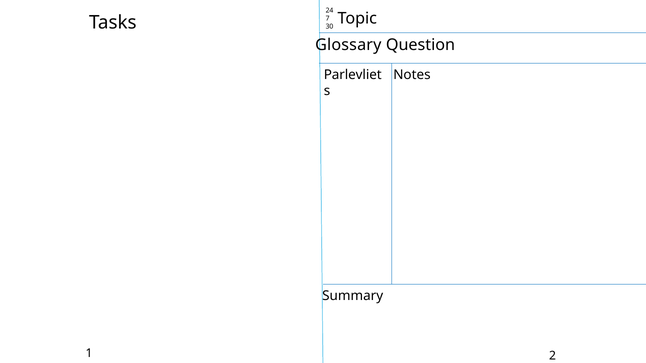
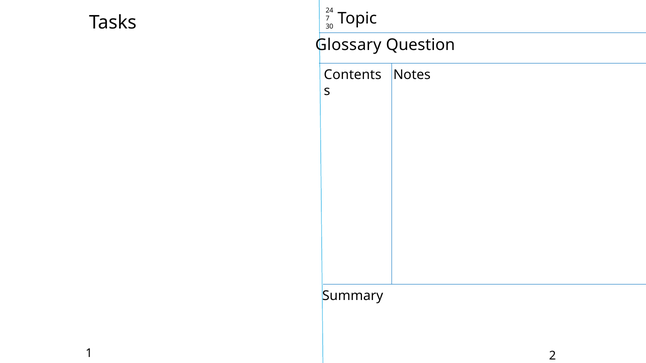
Parlevliet: Parlevliet -> Contents (353, 75)
